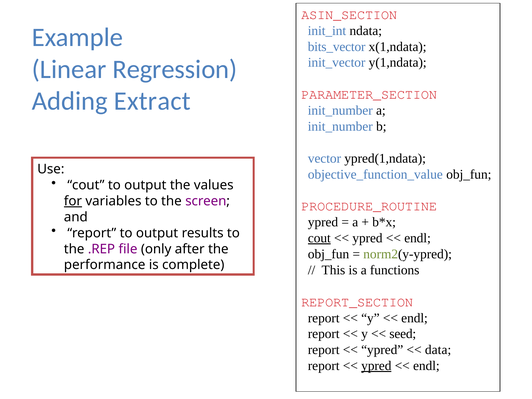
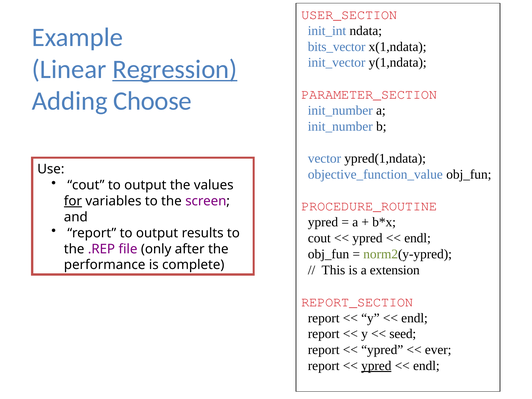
ASIN_SECTION: ASIN_SECTION -> USER_SECTION (349, 15)
Regression underline: none -> present (175, 69)
Extract: Extract -> Choose (153, 101)
cout underline: present -> none (319, 238)
functions: functions -> extension (395, 270)
data: data -> ever (438, 350)
